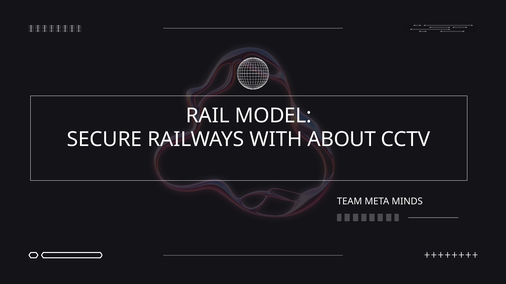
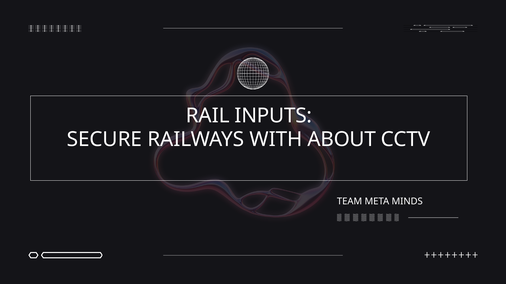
MODEL: MODEL -> INPUTS (273, 116)
